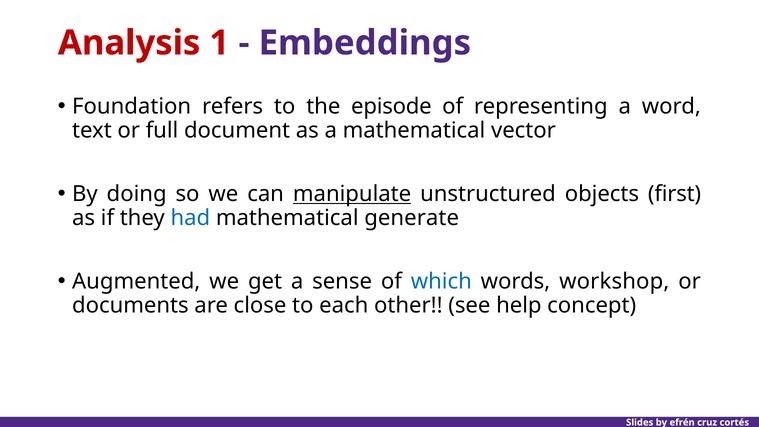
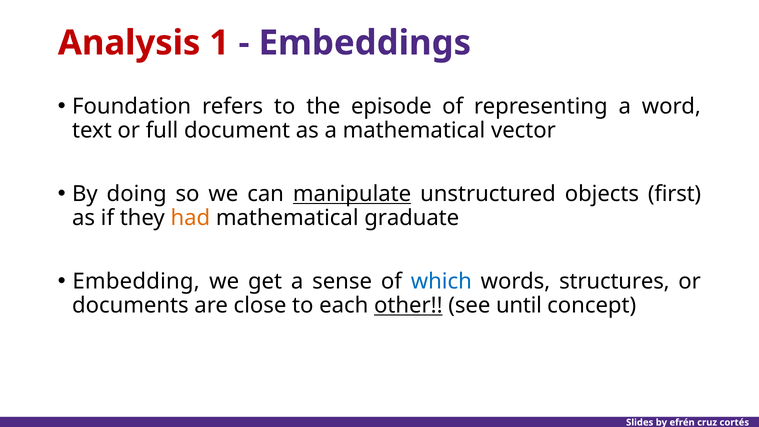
had colour: blue -> orange (190, 218)
generate: generate -> graduate (412, 218)
Augmented: Augmented -> Embedding (136, 282)
workshop: workshop -> structures (614, 282)
other underline: none -> present (408, 305)
help: help -> until (519, 305)
